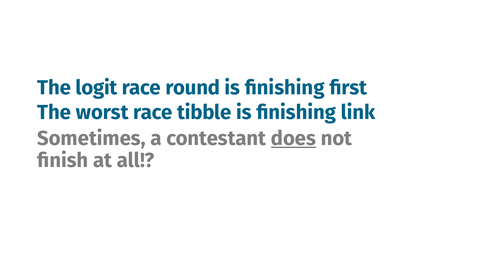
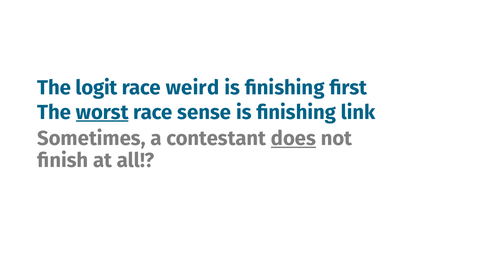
round: round -> weird (193, 88)
worst underline: none -> present (102, 112)
tibble: tibble -> sense (204, 112)
